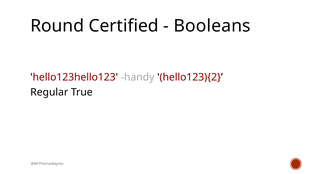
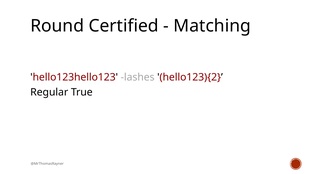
Booleans: Booleans -> Matching (212, 26)
handy: handy -> lashes (138, 77)
